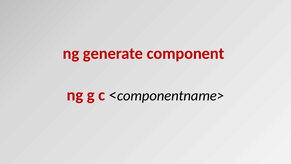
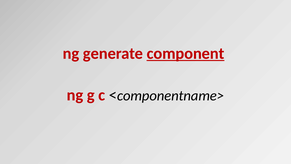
component underline: none -> present (186, 53)
